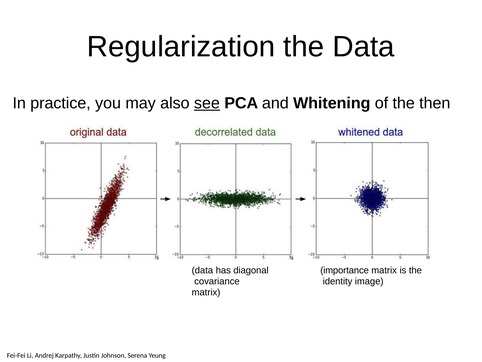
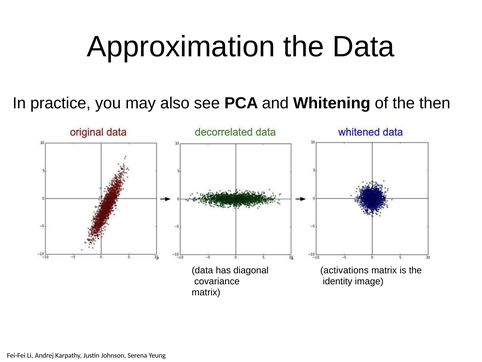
Regularization: Regularization -> Approximation (181, 47)
see underline: present -> none (207, 103)
importance: importance -> activations (344, 270)
